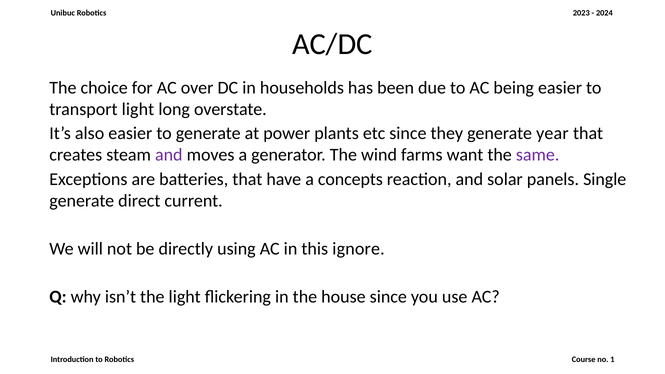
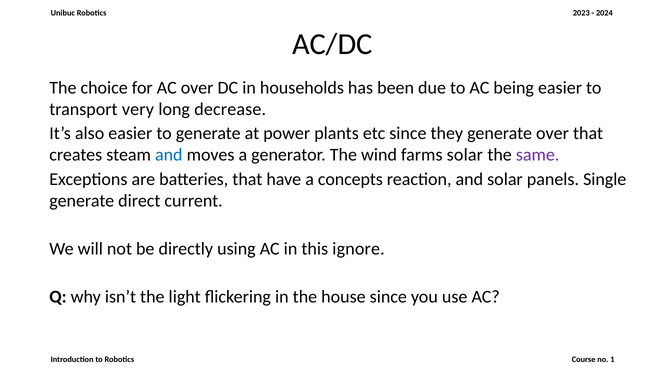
transport light: light -> very (138, 109)
overstate: overstate -> decrease (230, 109)
generate year: year -> over (552, 133)
and colour: purple -> blue (169, 155)
farms want: want -> solar (465, 155)
